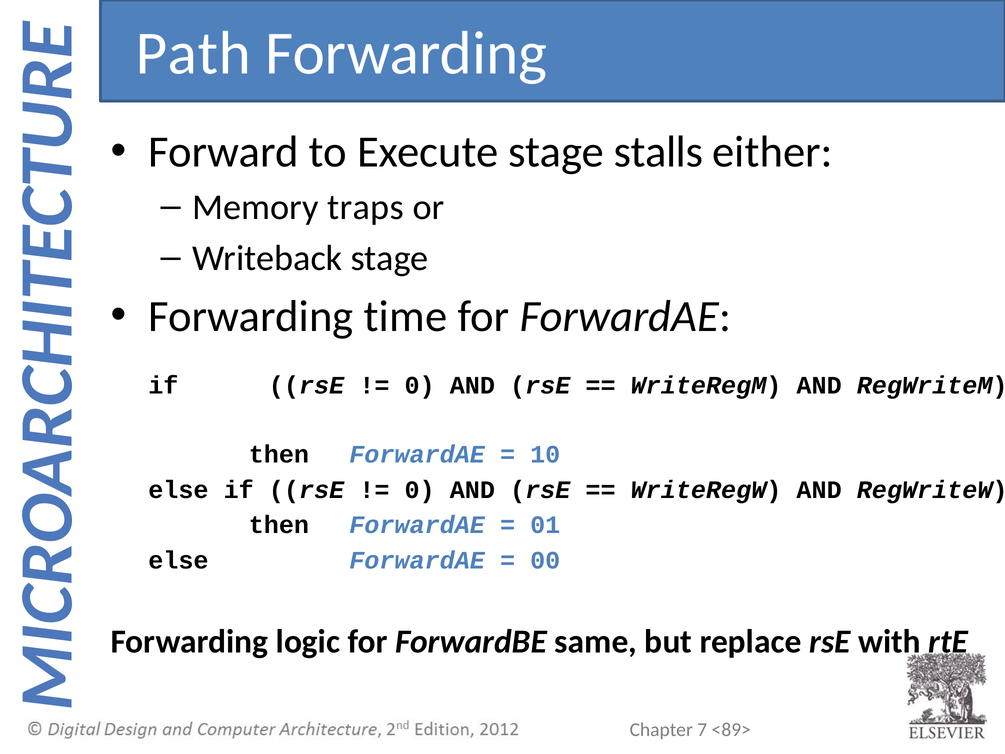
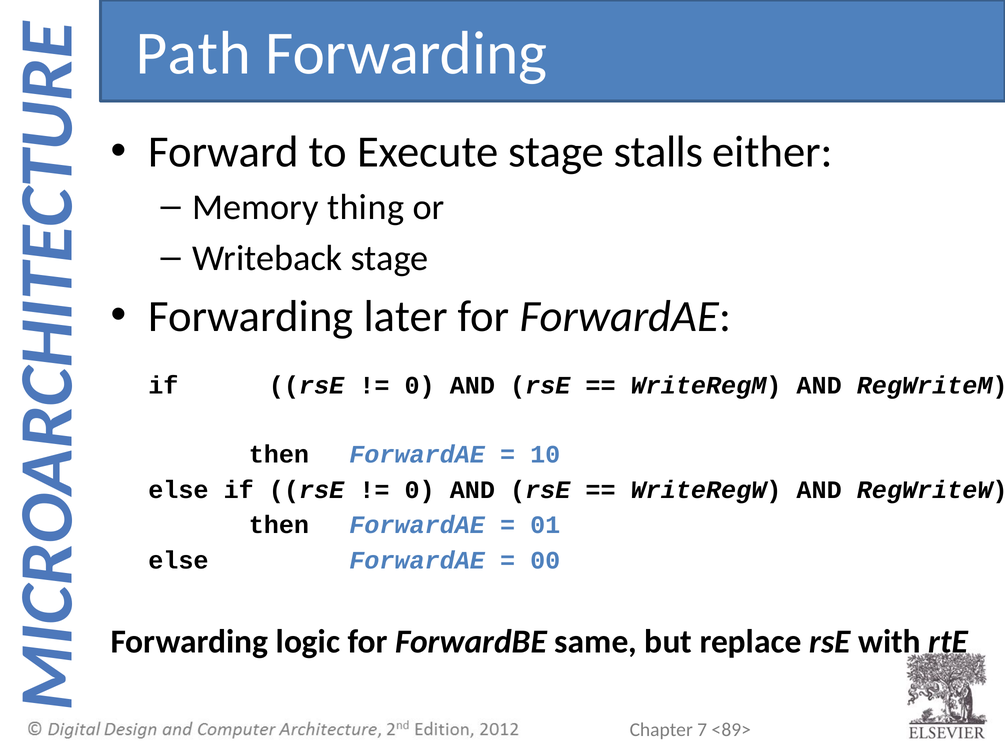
traps: traps -> thing (366, 207)
time: time -> later (406, 316)
